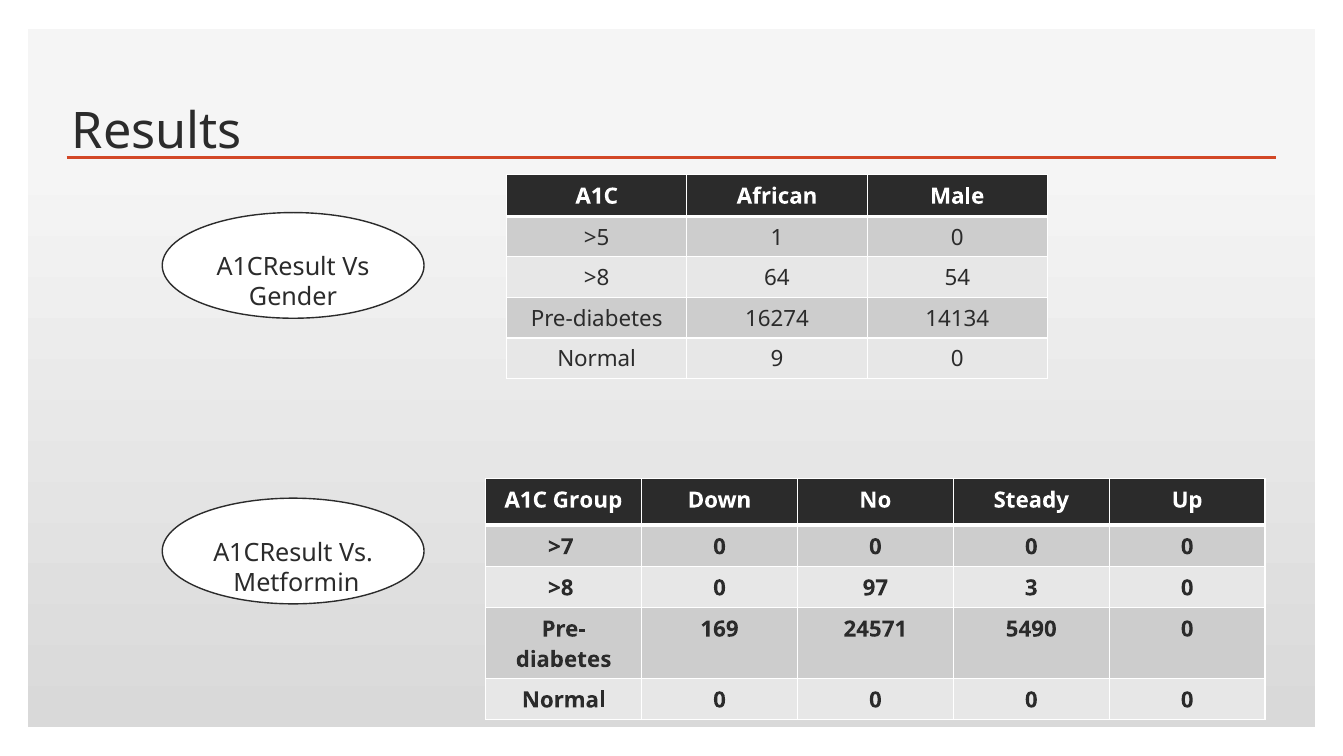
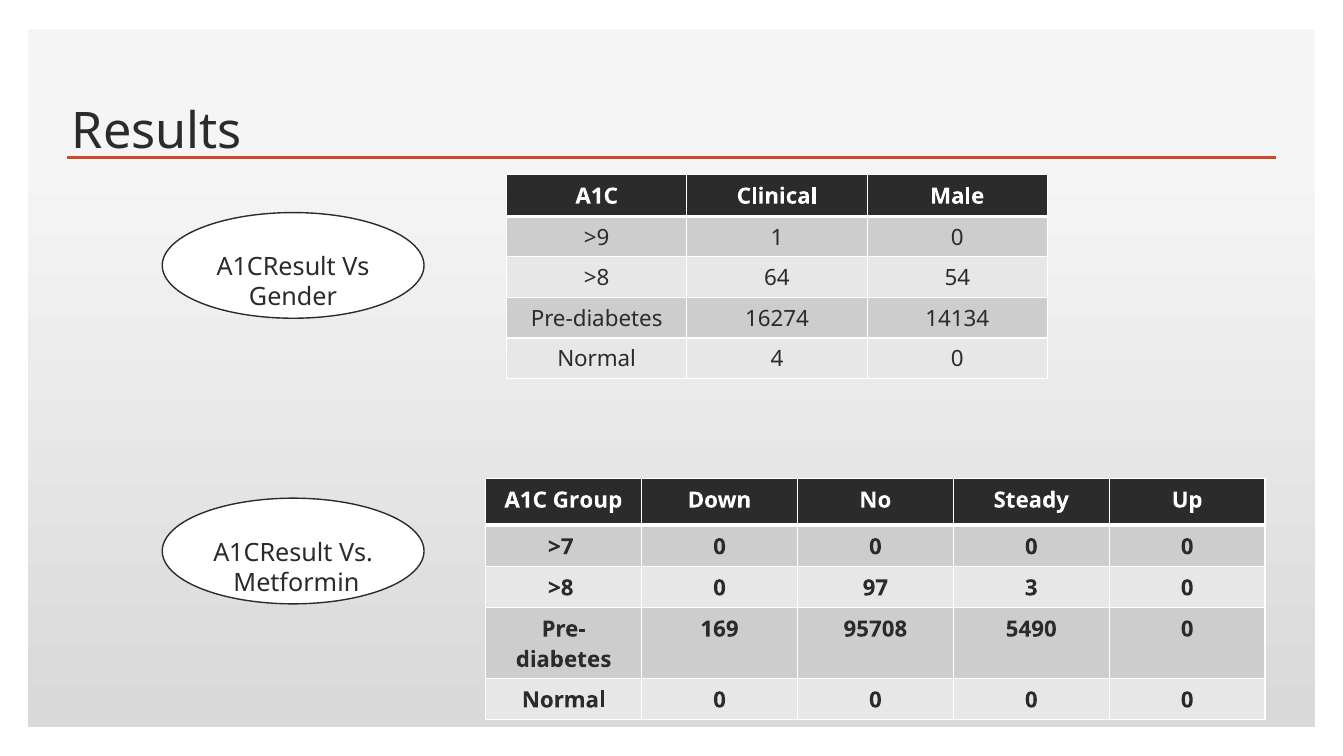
African: African -> Clinical (777, 196)
>5: >5 -> >9 (597, 238)
9: 9 -> 4 (777, 359)
24571: 24571 -> 95708 (875, 629)
